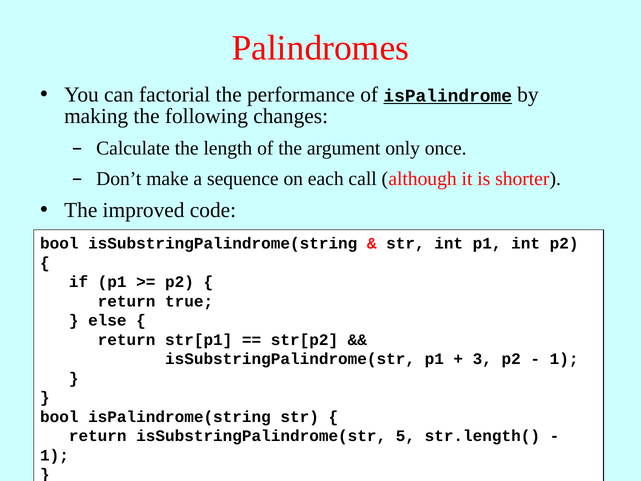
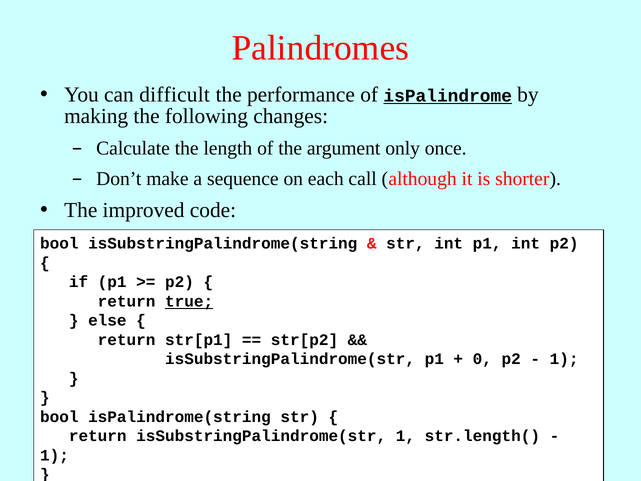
factorial: factorial -> difficult (175, 95)
true underline: none -> present (189, 301)
3: 3 -> 0 (482, 359)
isSubstringPalindrome(str 5: 5 -> 1 (405, 436)
